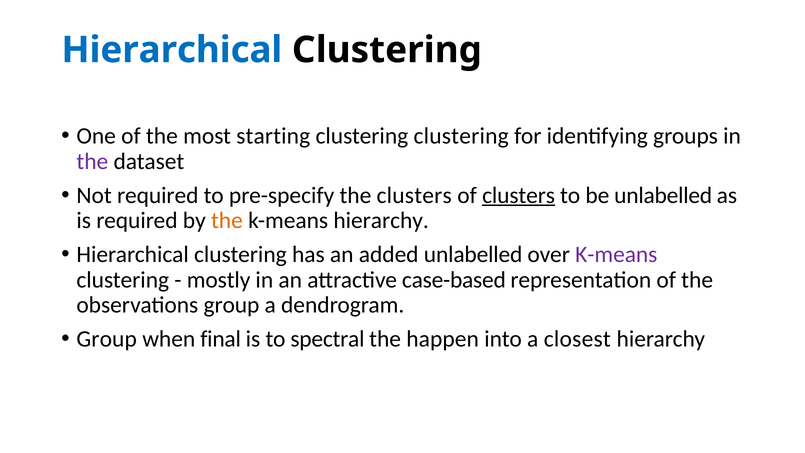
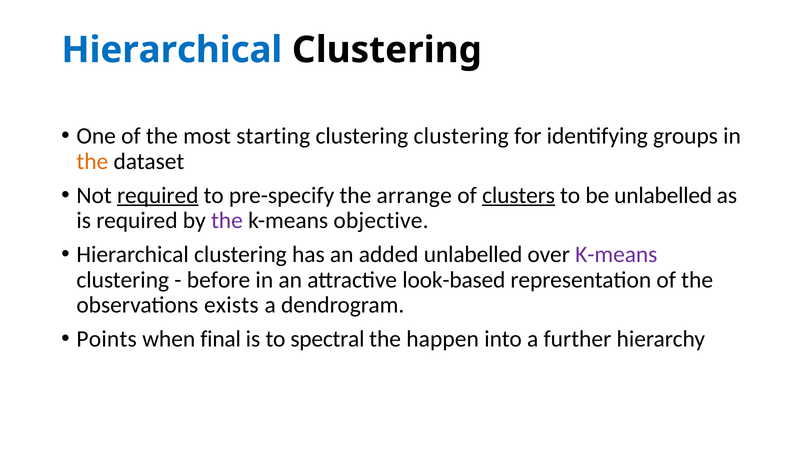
the colour: purple -> orange (92, 161)
required underline: none -> present (158, 195)
the clusters: clusters -> arrange (414, 195)
the colour: orange -> purple (227, 221)
k-means hierarchy: hierarchy -> objective (381, 221)
mostly: mostly -> before (219, 280)
case-based: case-based -> look-based (454, 280)
observations group: group -> exists (231, 305)
Group: Group -> Points (107, 339)
closest: closest -> further (577, 339)
